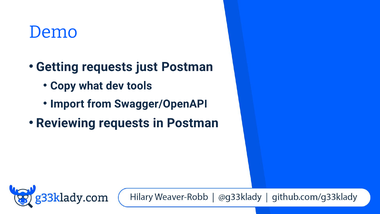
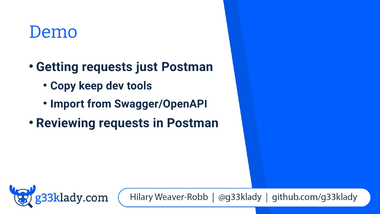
what: what -> keep (91, 86)
